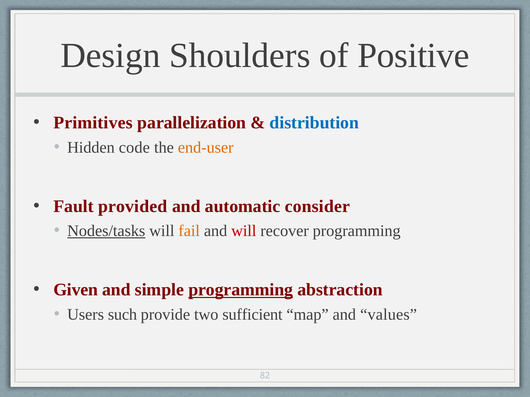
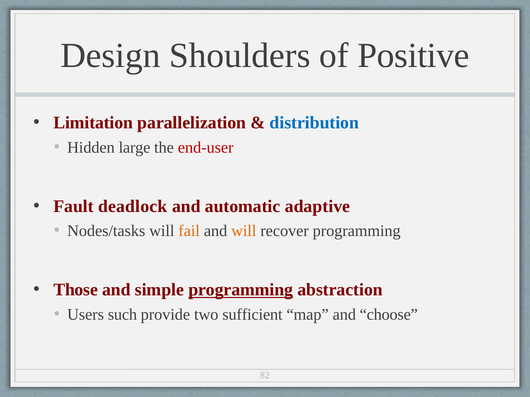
Primitives: Primitives -> Limitation (93, 123)
code: code -> large (135, 148)
end-user colour: orange -> red (206, 148)
provided: provided -> deadlock (133, 207)
consider: consider -> adaptive (317, 207)
Nodes/tasks underline: present -> none (106, 231)
will colour: red -> orange (244, 231)
Given: Given -> Those (76, 290)
values: values -> choose (389, 315)
